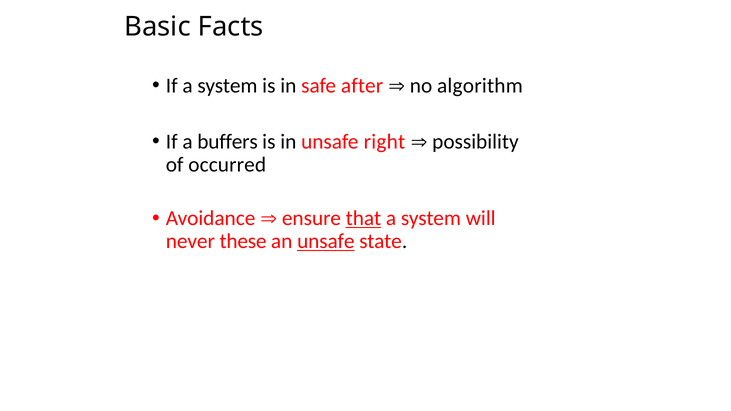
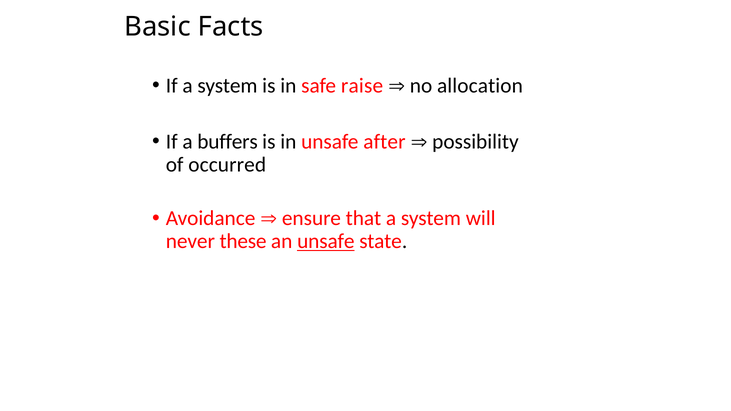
after: after -> raise (362, 86)
algorithm: algorithm -> allocation (480, 86)
right: right -> after (384, 142)
that underline: present -> none (363, 218)
